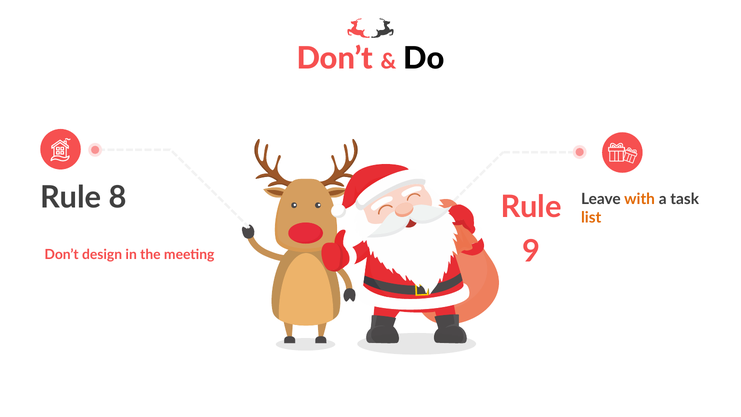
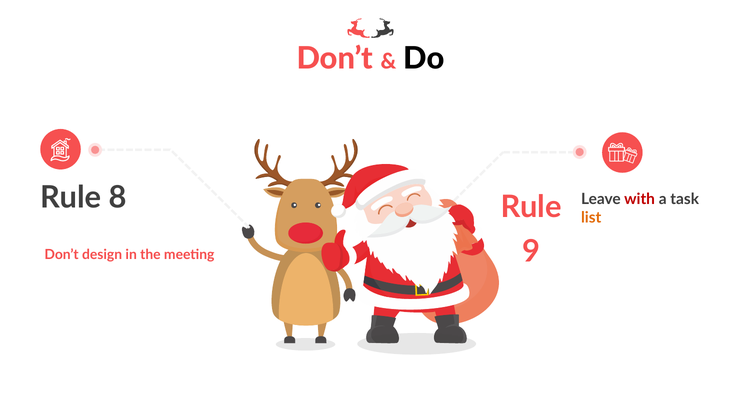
with colour: orange -> red (640, 199)
